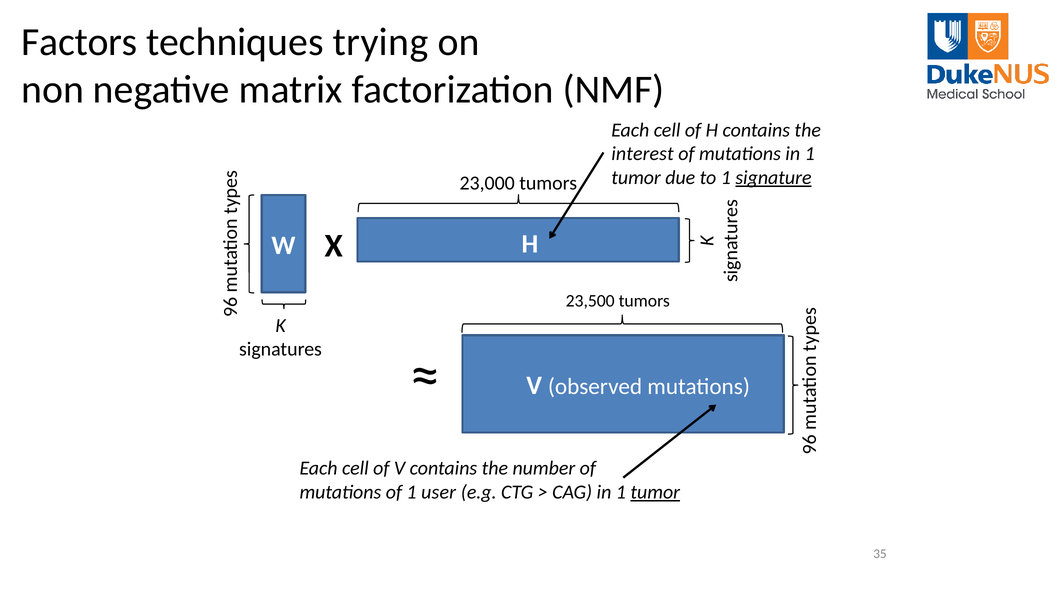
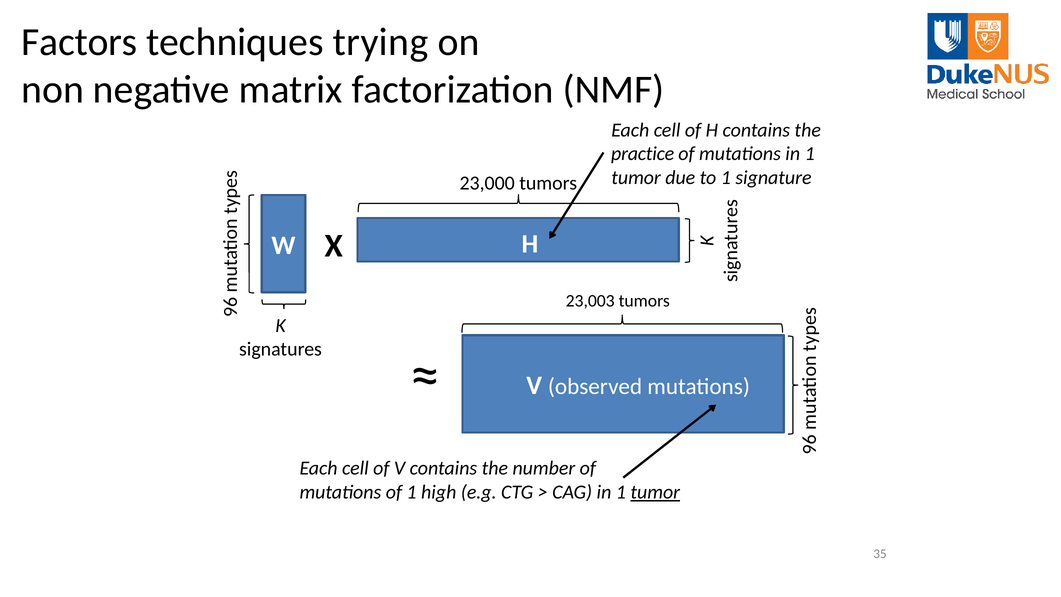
interest: interest -> practice (643, 154)
signature underline: present -> none (773, 178)
23,500: 23,500 -> 23,003 (590, 301)
user: user -> high (439, 492)
